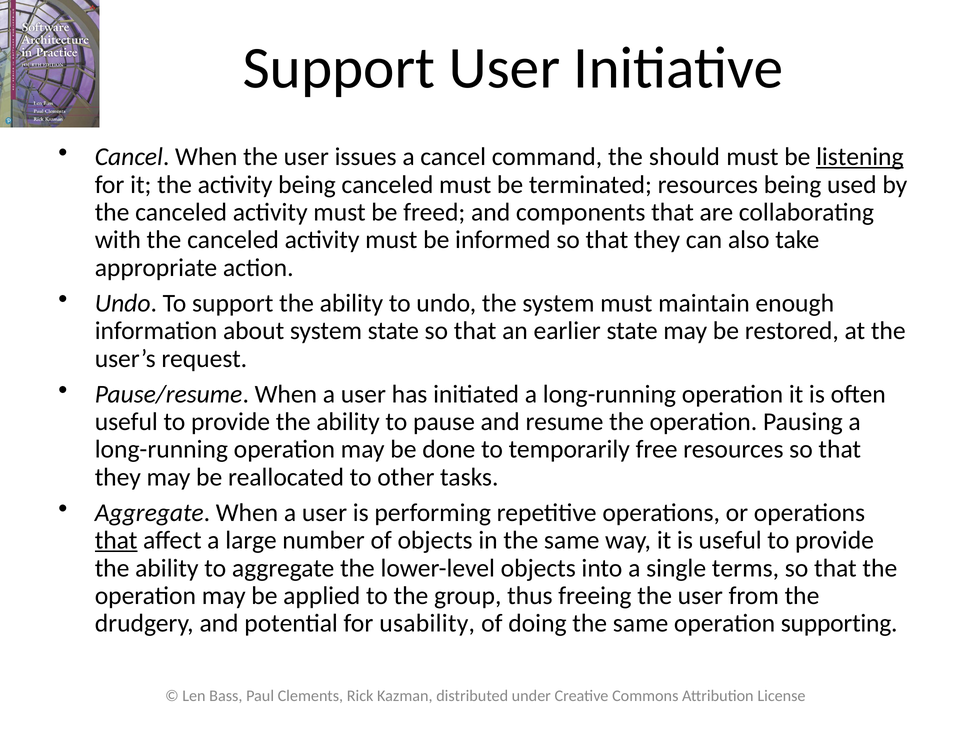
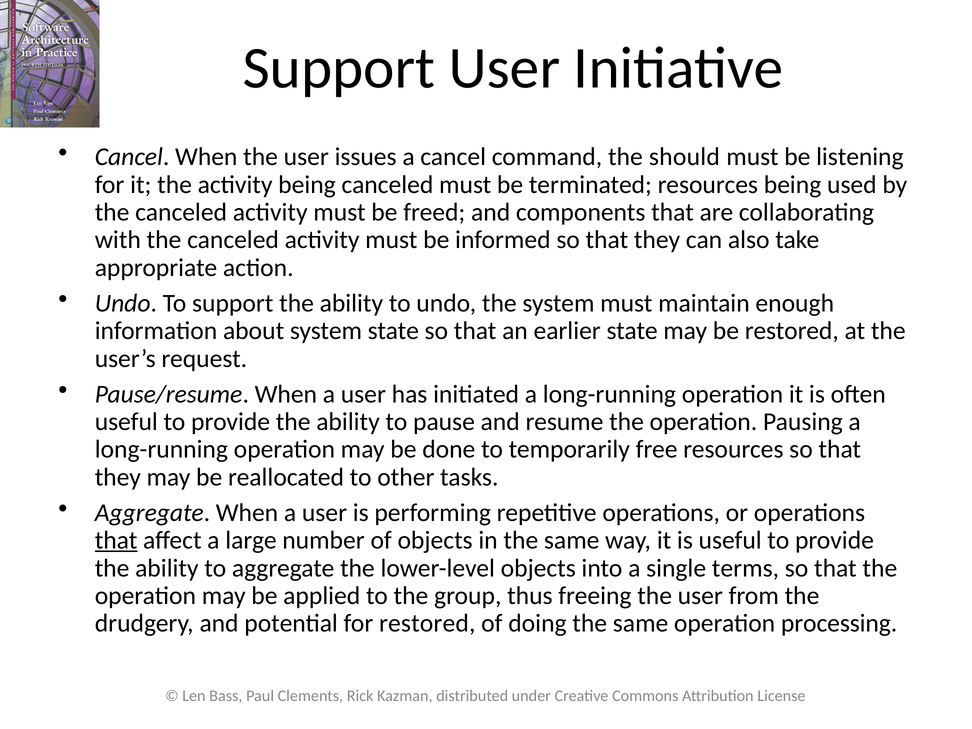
listening underline: present -> none (860, 157)
for usability: usability -> restored (427, 623)
supporting: supporting -> processing (839, 623)
